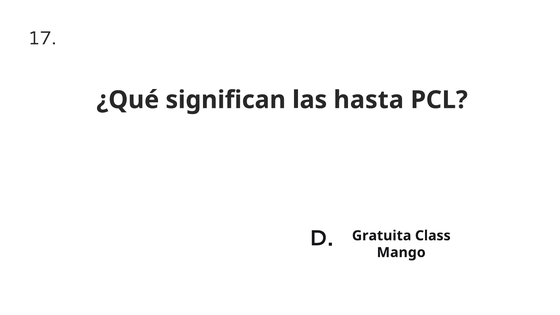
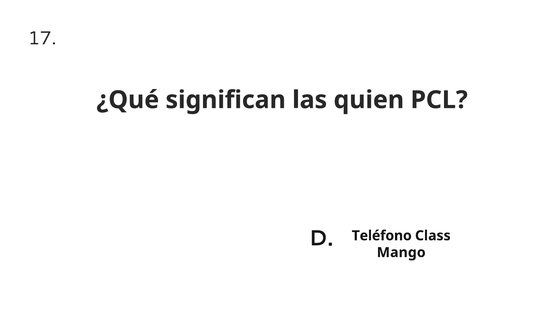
hasta: hasta -> quien (369, 100)
Gratuita: Gratuita -> Teléfono (382, 236)
